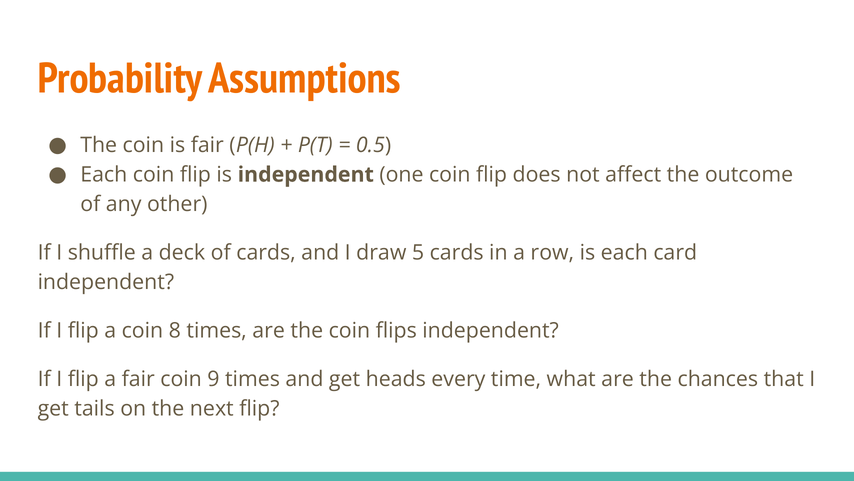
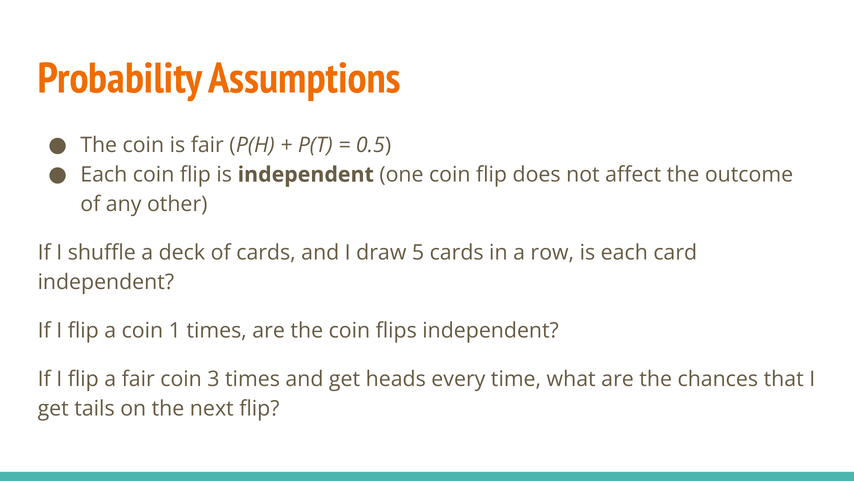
8: 8 -> 1 (175, 330)
9: 9 -> 3 (213, 379)
